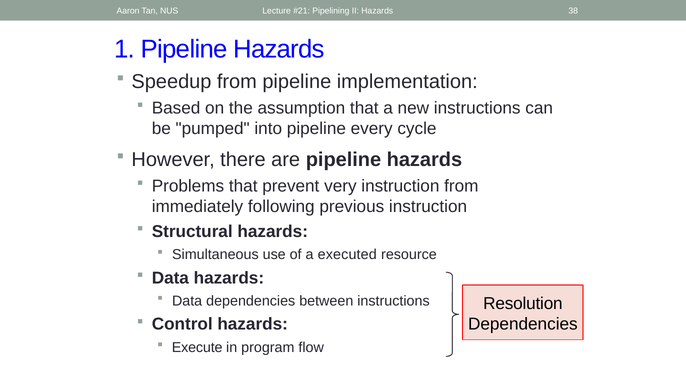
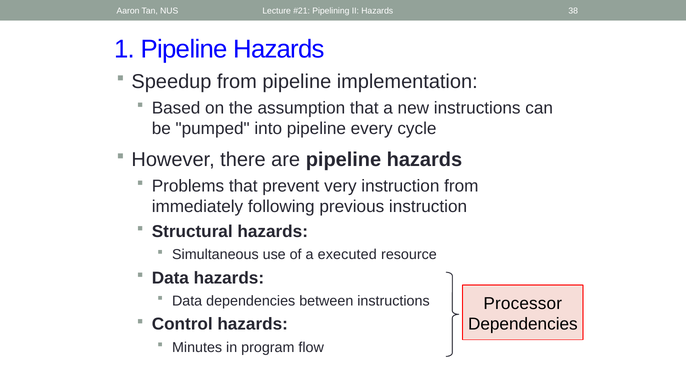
Resolution: Resolution -> Processor (523, 303)
Execute: Execute -> Minutes (197, 347)
